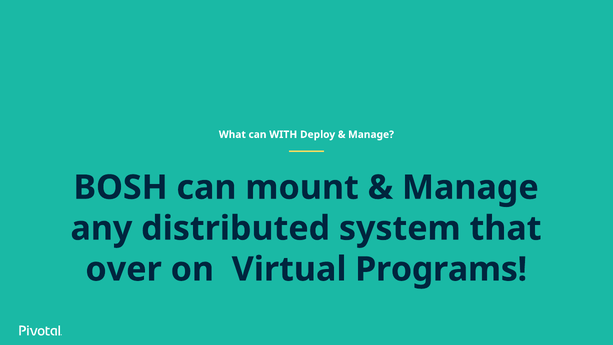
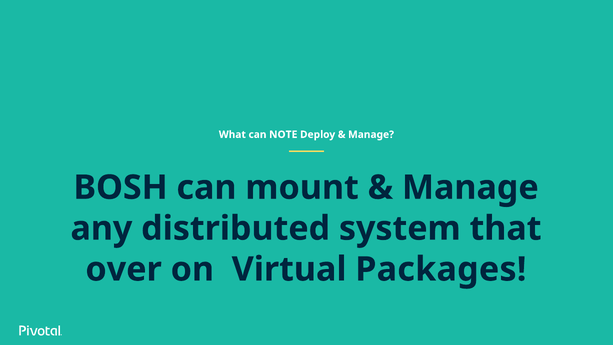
WITH: WITH -> NOTE (283, 134)
Programs: Programs -> Packages (441, 269)
